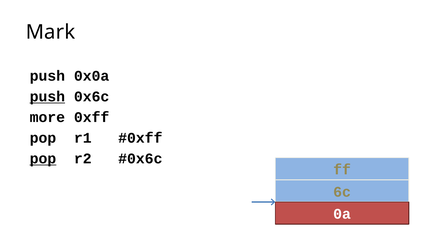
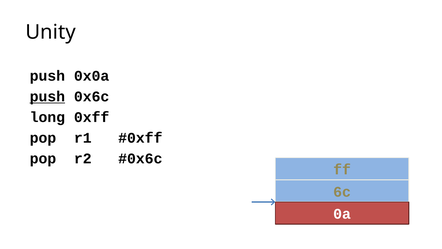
Mark: Mark -> Unity (51, 32)
more: more -> long (47, 117)
pop underline: present -> none (43, 158)
